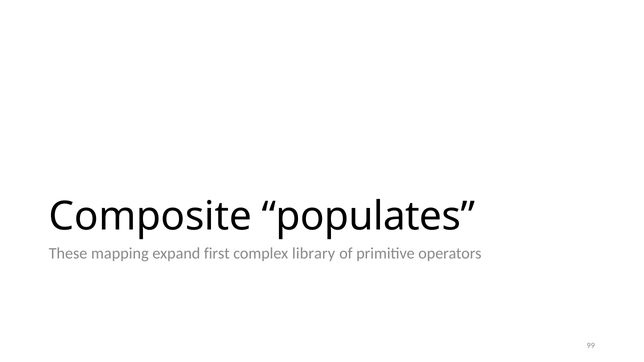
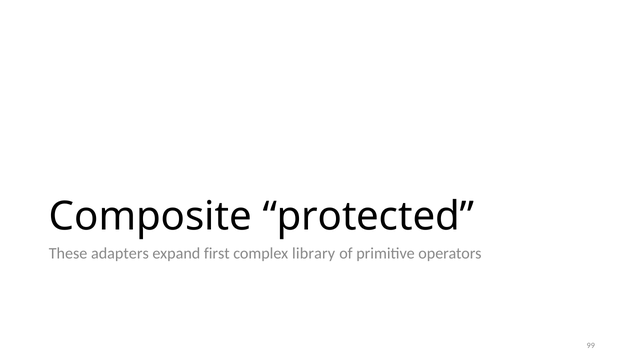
populates: populates -> protected (368, 217)
mapping: mapping -> adapters (120, 253)
